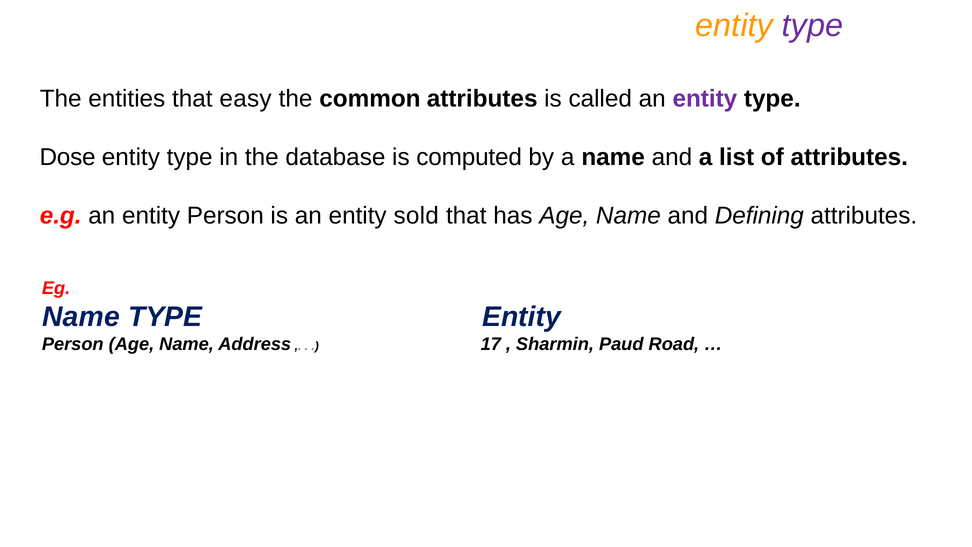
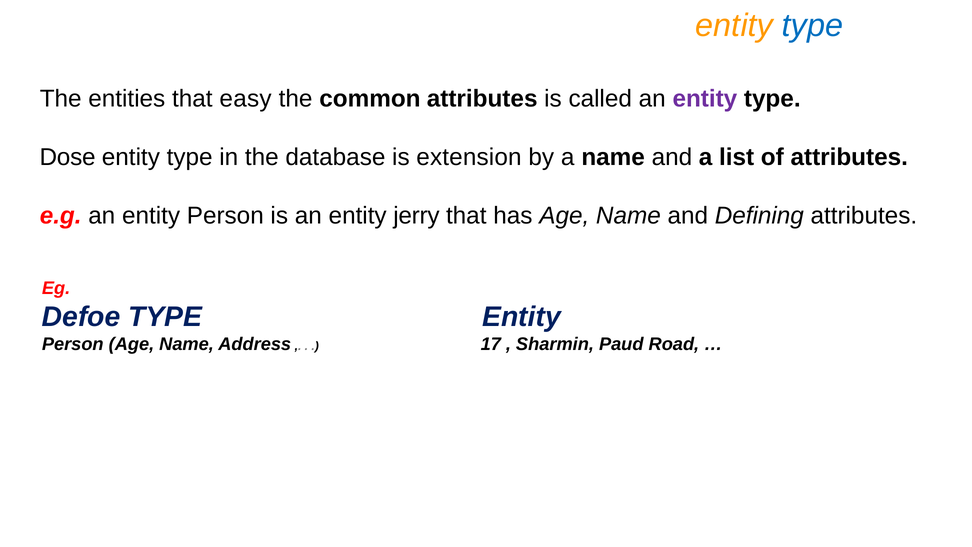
type colour: purple -> blue (812, 25)
computed: computed -> extension (469, 157)
sold: sold -> jerry (416, 215)
Name: Name -> Defoe (81, 317)
